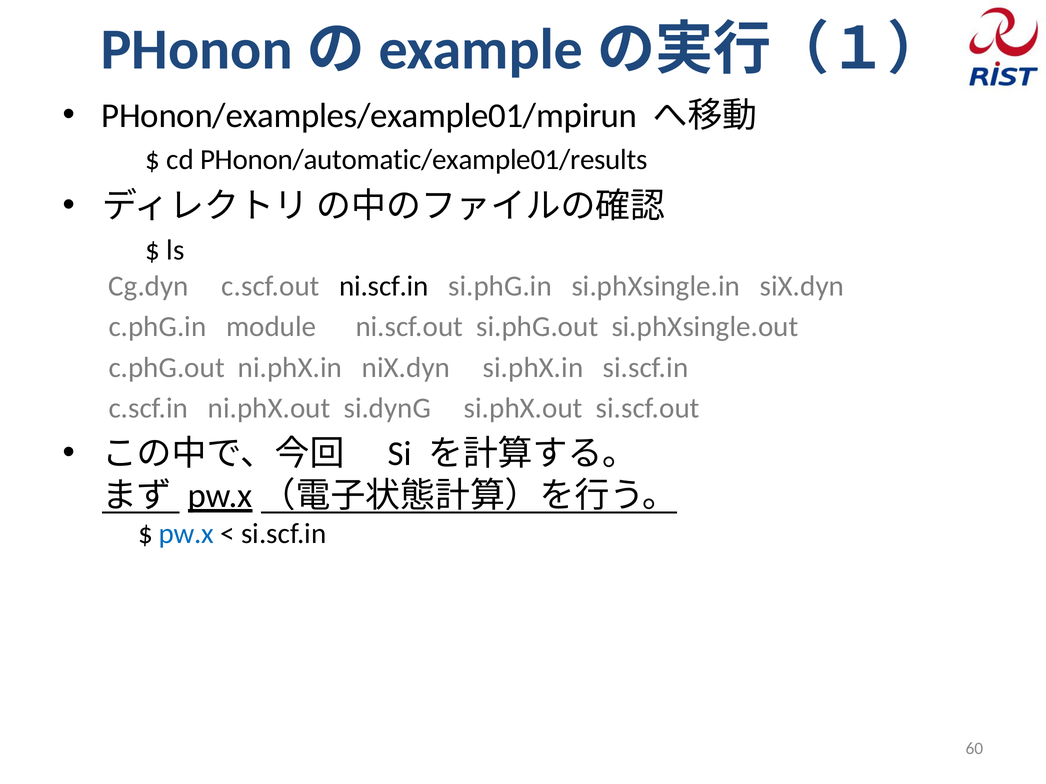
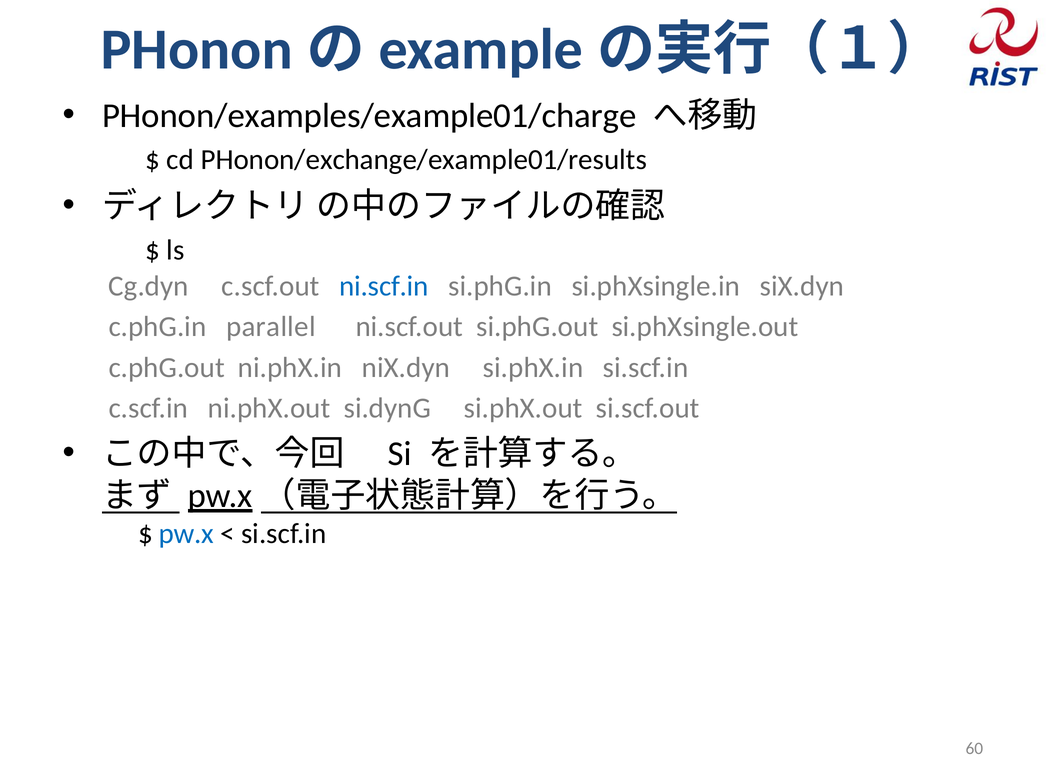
PHonon/examples/example01/mpirun: PHonon/examples/example01/mpirun -> PHonon/examples/example01/charge (369, 116)
PHonon/automatic/example01/results: PHonon/automatic/example01/results -> PHonon/exchange/example01/results (424, 160)
ni.scf.in colour: black -> blue (384, 286)
module: module -> parallel (271, 327)
